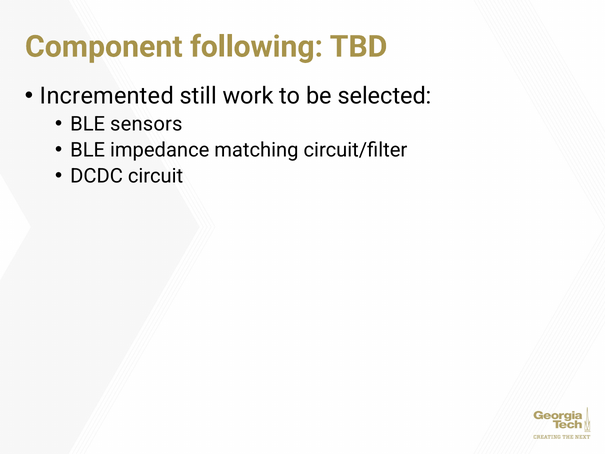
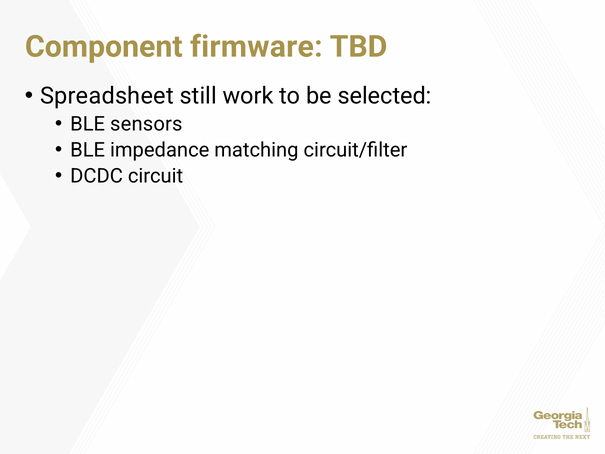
following: following -> firmware (256, 47)
Incremented: Incremented -> Spreadsheet (107, 96)
